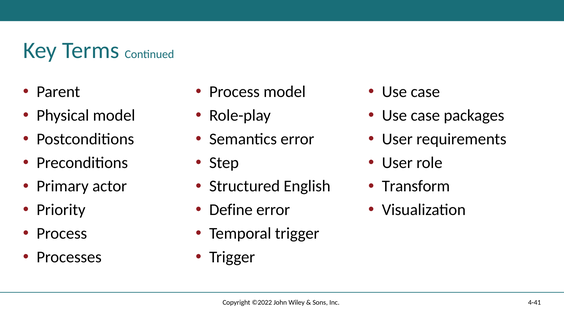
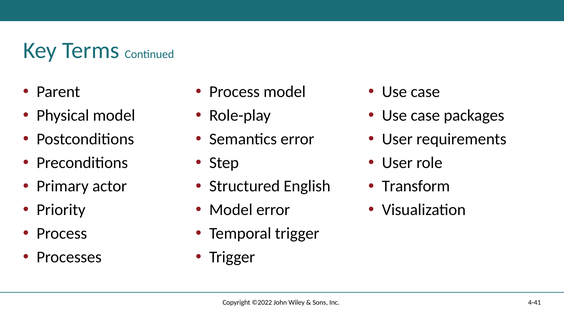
Define: Define -> Model (231, 210)
